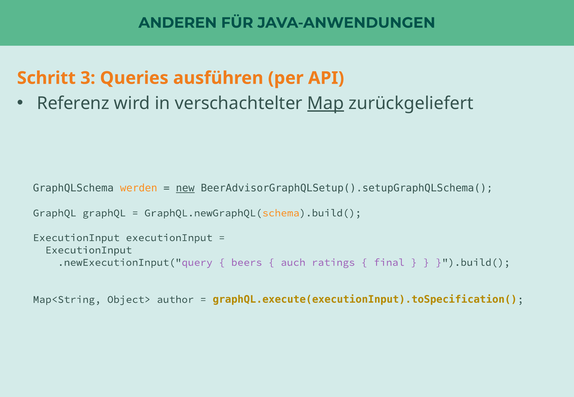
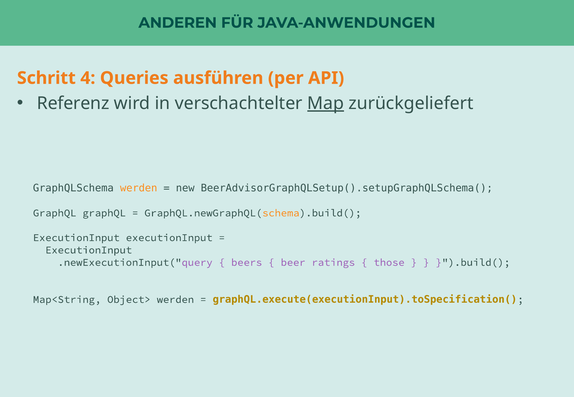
3: 3 -> 4 (88, 78)
new underline: present -> none (185, 188)
auch: auch -> beer (293, 263)
final: final -> those (389, 263)
Object> author: author -> werden (175, 300)
